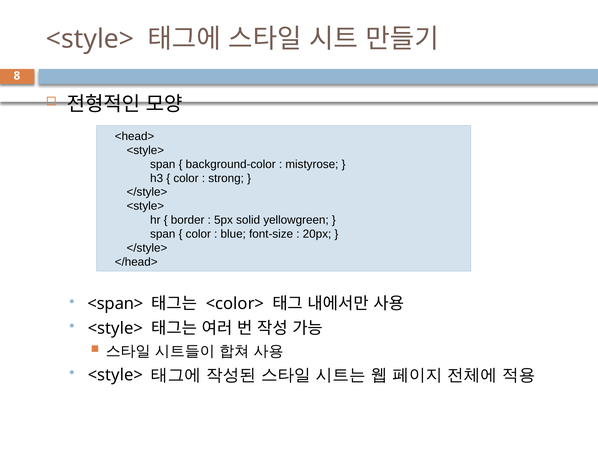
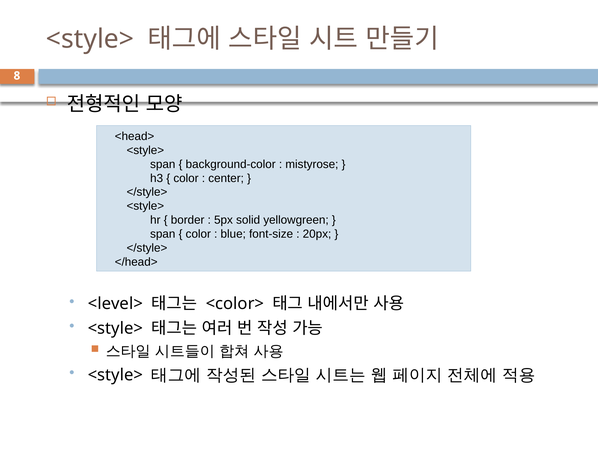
strong: strong -> center (226, 178)
<span>: <span> -> <level> (115, 303)
